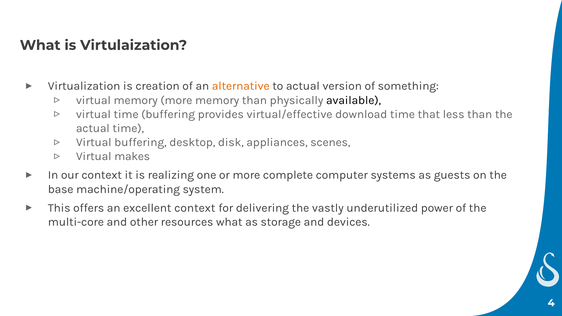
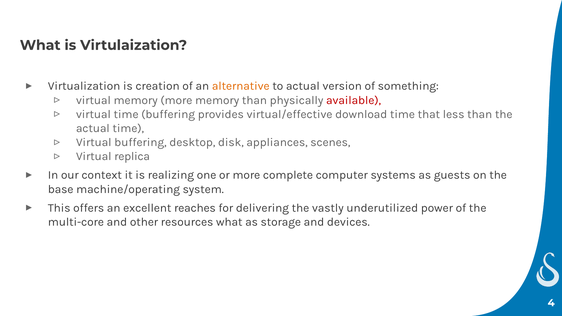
available colour: black -> red (354, 100)
makes: makes -> replica (132, 156)
excellent context: context -> reaches (195, 208)
